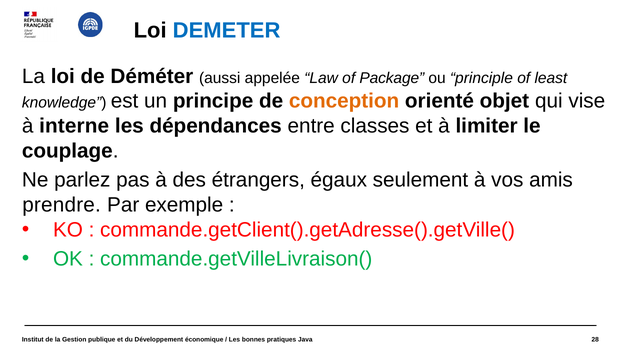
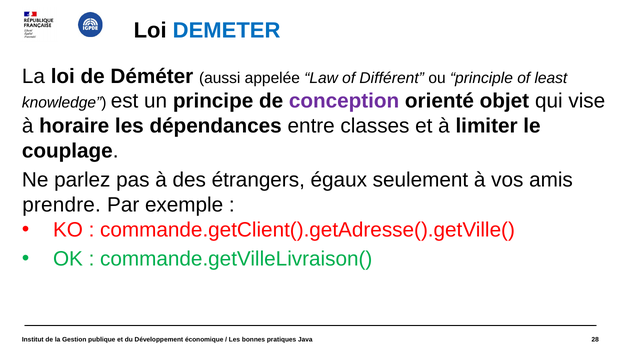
Package: Package -> Différent (392, 78)
conception colour: orange -> purple (344, 101)
interne: interne -> horaire (74, 126)
